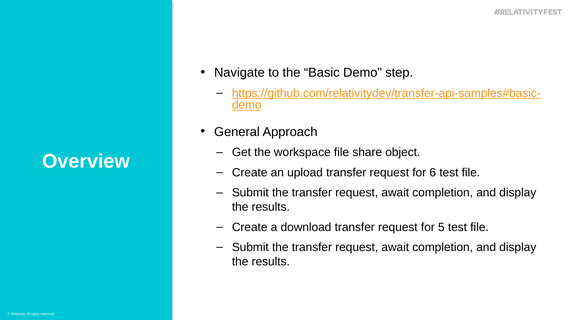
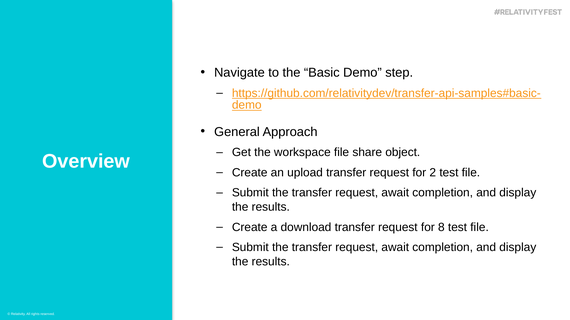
6: 6 -> 2 (433, 173)
5: 5 -> 8 (441, 228)
